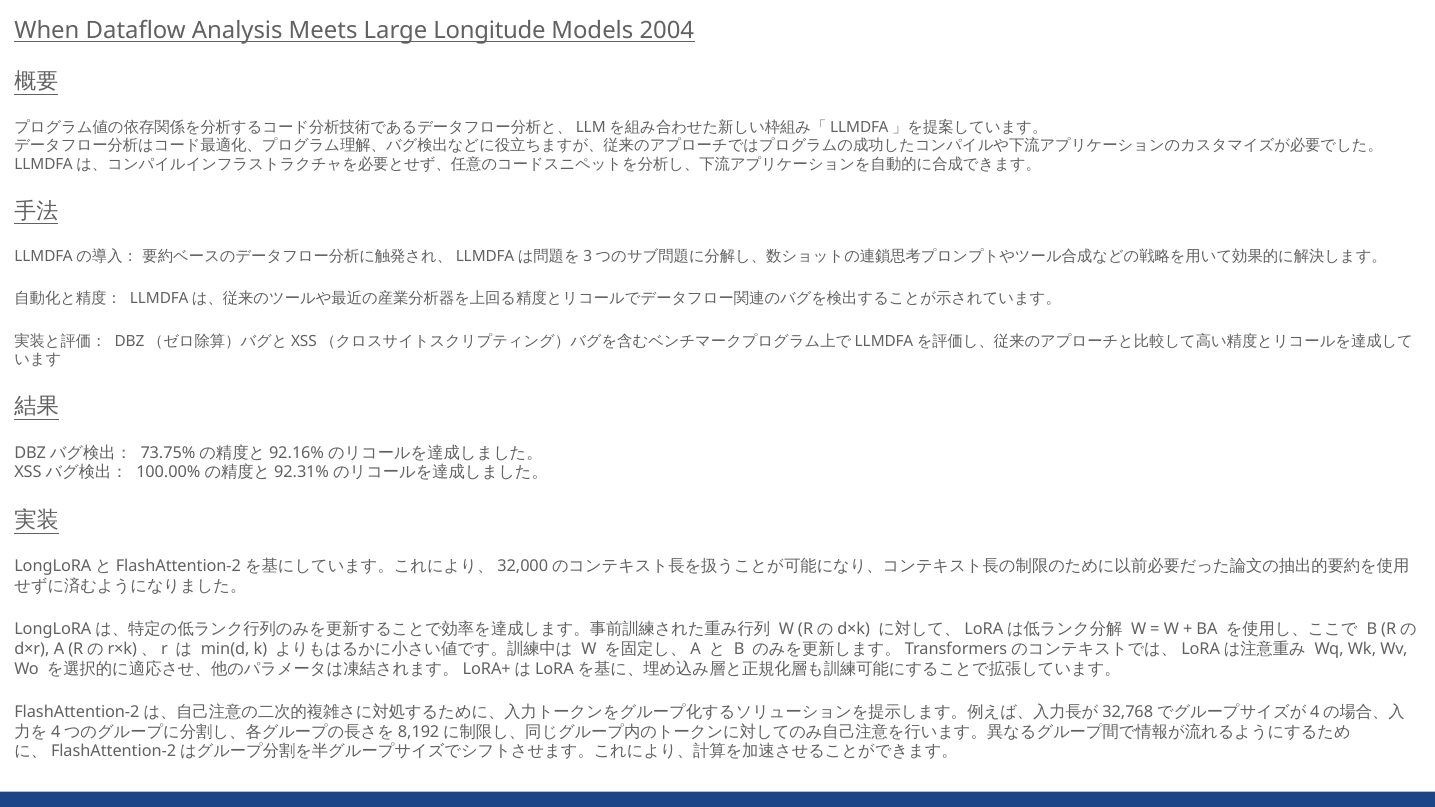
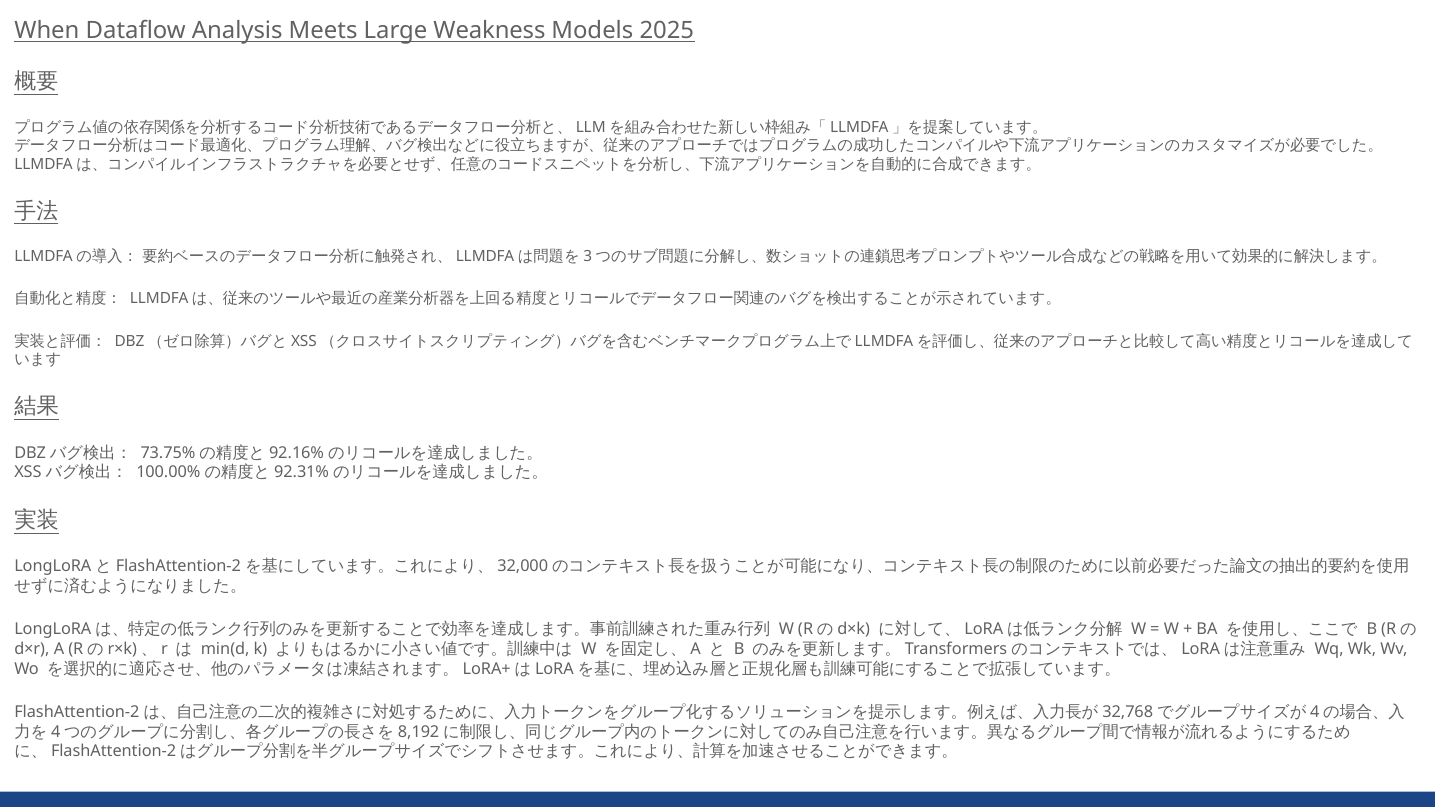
Longitude: Longitude -> Weakness (489, 30)
2004: 2004 -> 2025 (667, 30)
